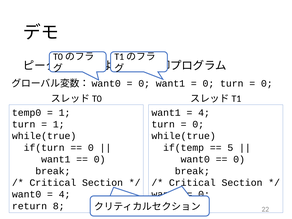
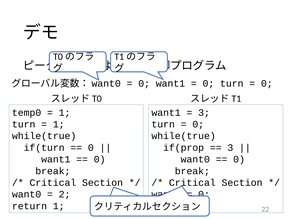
4: 4 -> 3 (204, 113)
if(temp: if(temp -> if(prop (184, 148)
5: 5 -> 3 (230, 148)
4: 4 -> 2 (65, 194)
return 8: 8 -> 1 (59, 206)
